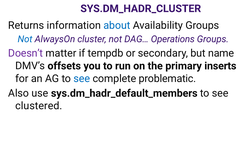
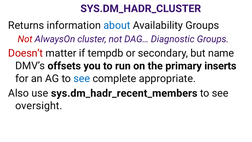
Not colour: blue -> red (25, 39)
Operations: Operations -> Diagnostic (173, 39)
Doesn’t colour: purple -> red (26, 53)
problematic: problematic -> appropriate (167, 78)
sys.dm_hadr_default_members: sys.dm_hadr_default_members -> sys.dm_hadr_recent_members (124, 93)
clustered: clustered -> oversight (39, 106)
